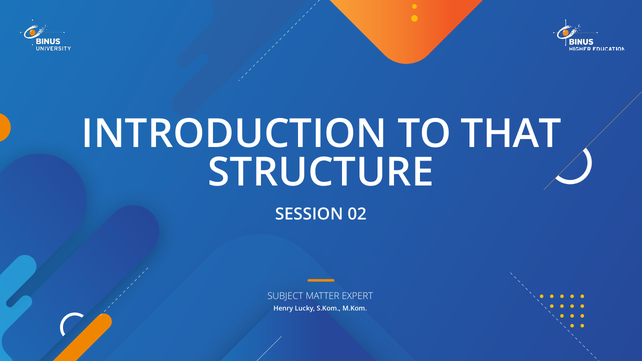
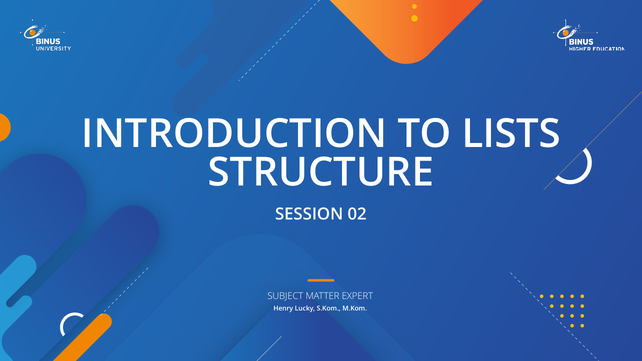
THAT: THAT -> LISTS (511, 134)
